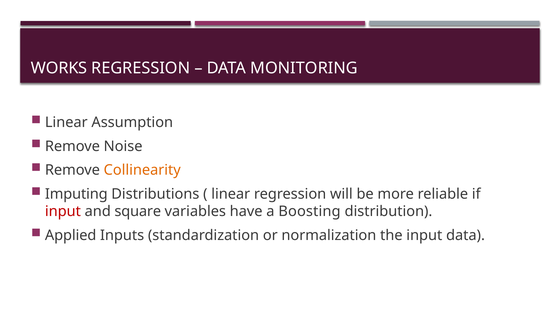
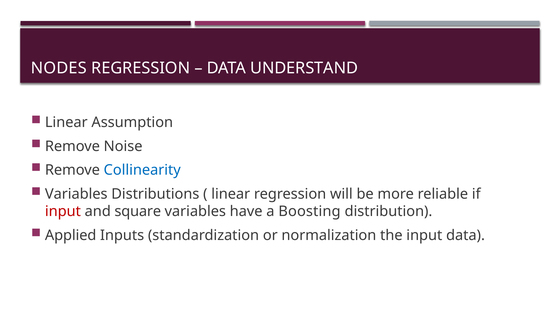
WORKS: WORKS -> NODES (59, 68)
MONITORING: MONITORING -> UNDERSTAND (304, 68)
Collinearity colour: orange -> blue (142, 170)
Imputing: Imputing -> Variables (76, 194)
